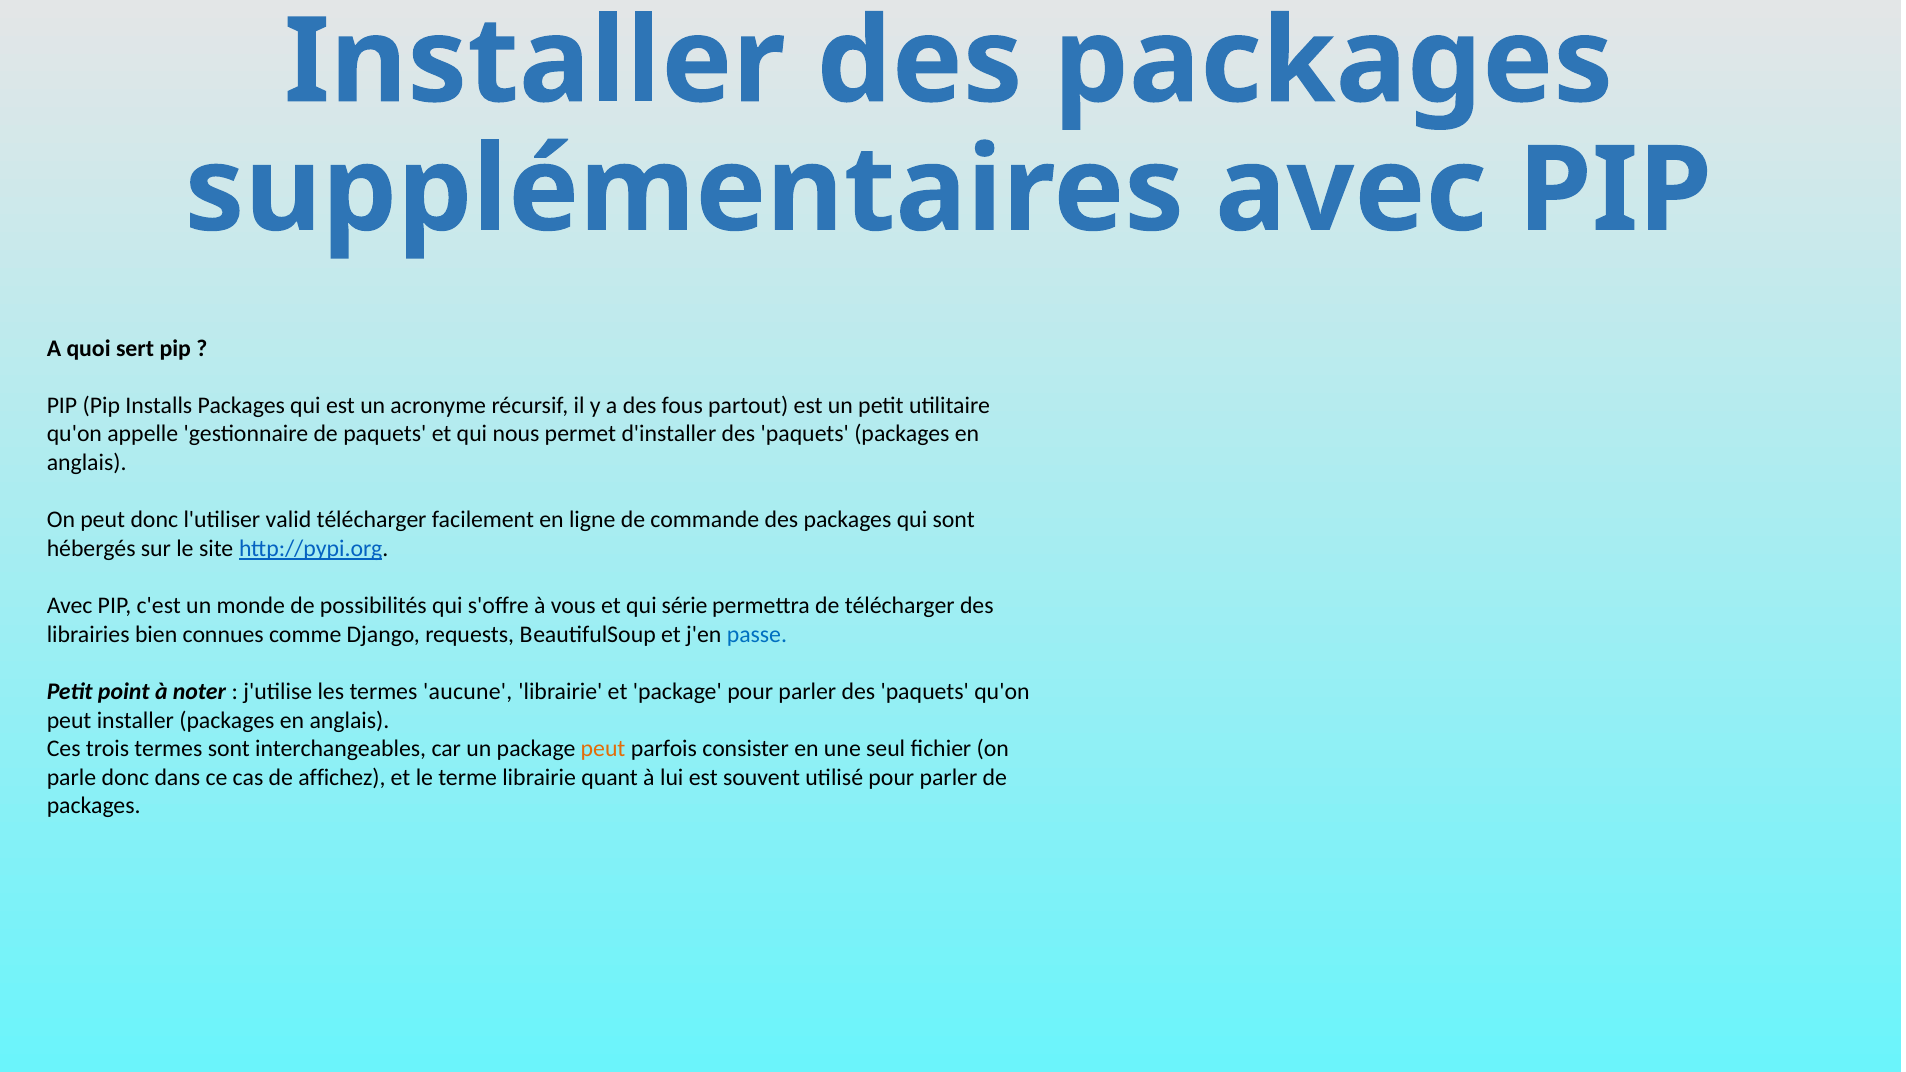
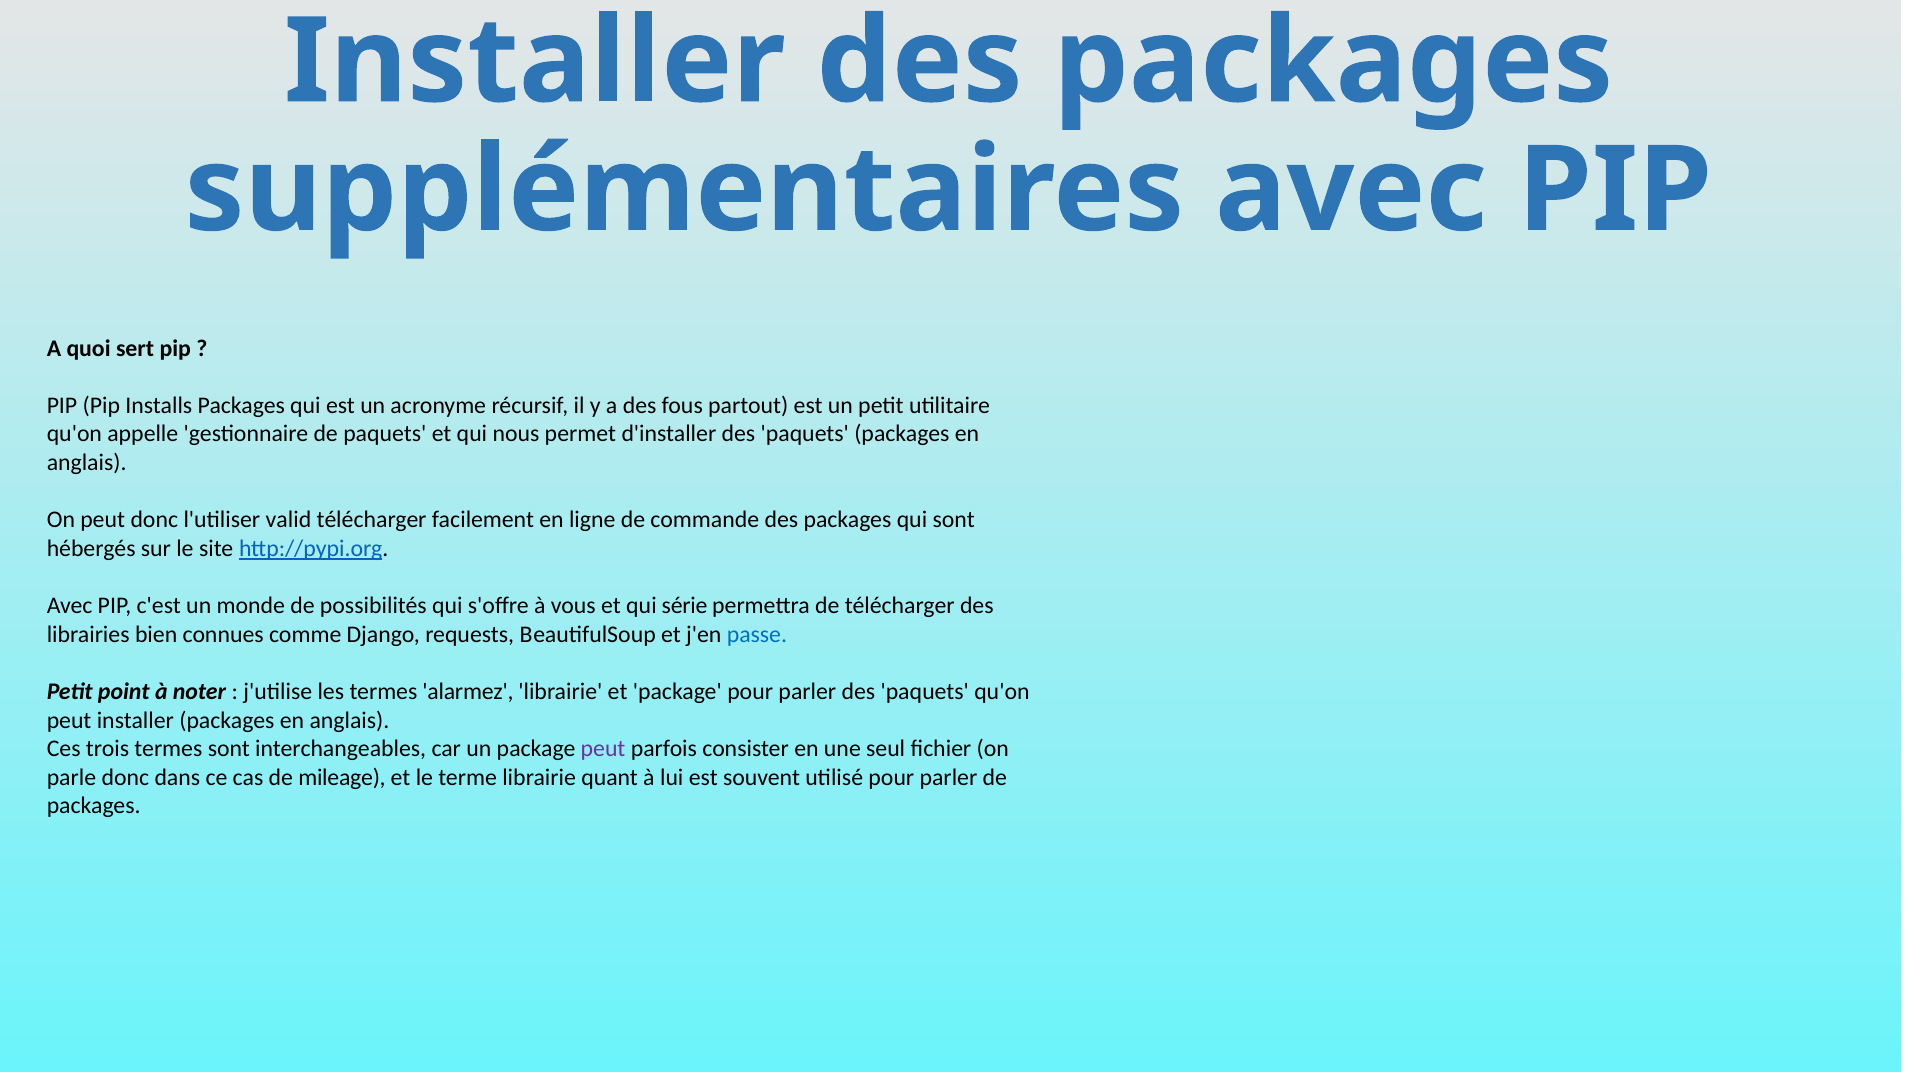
aucune: aucune -> alarmez (468, 692)
peut colour: orange -> purple (603, 749)
affichez: affichez -> mileage (342, 778)
